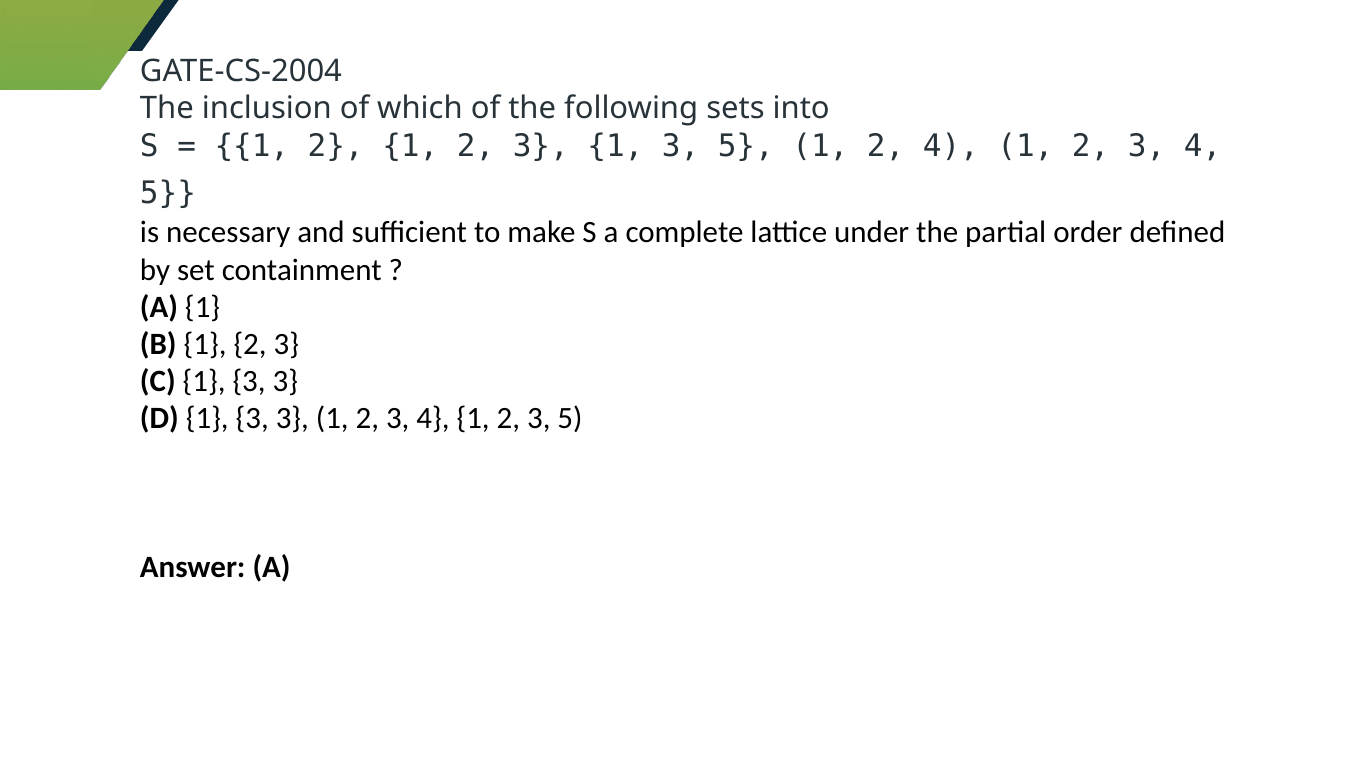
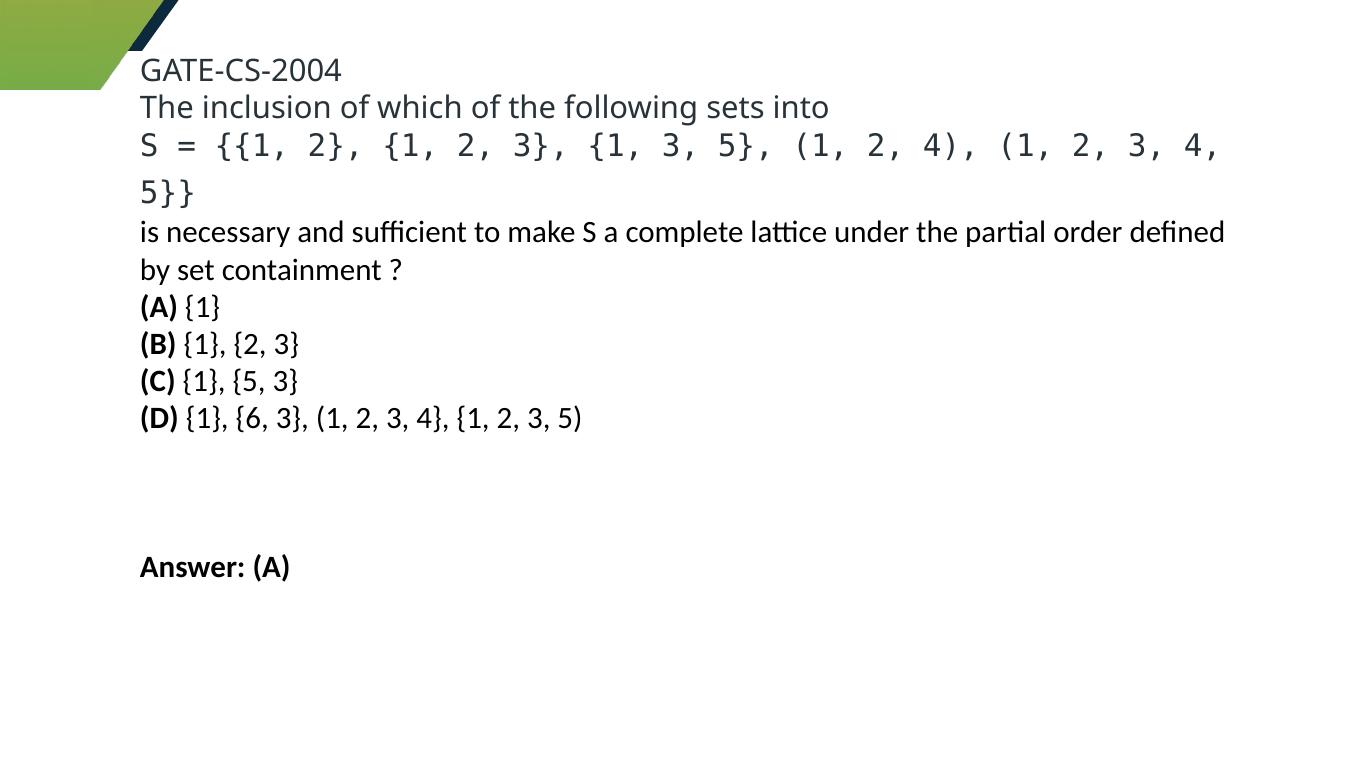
C 1 3: 3 -> 5 (249, 381)
D 1 3: 3 -> 6 (252, 419)
